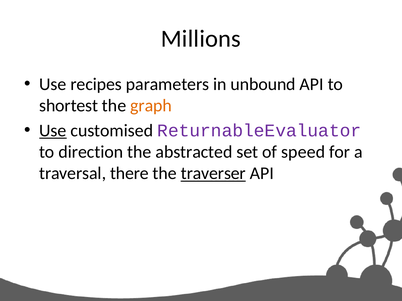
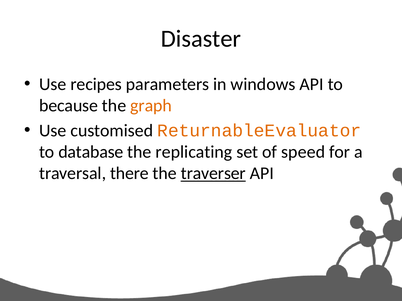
Millions: Millions -> Disaster (201, 39)
unbound: unbound -> windows (263, 84)
shortest: shortest -> because (69, 106)
Use underline: present -> none (53, 131)
ReturnableEvaluator colour: purple -> orange (259, 131)
direction: direction -> database (91, 152)
abstracted: abstracted -> replicating (194, 152)
